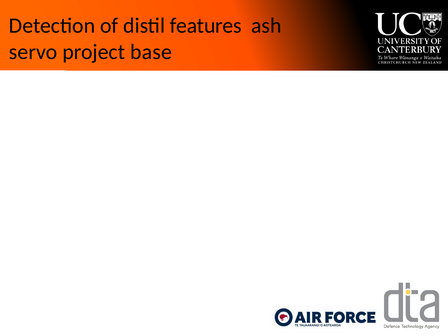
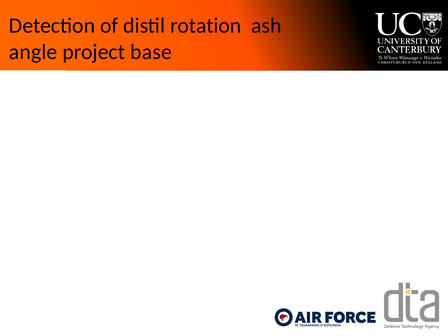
features: features -> rotation (206, 26)
servo: servo -> angle (33, 52)
